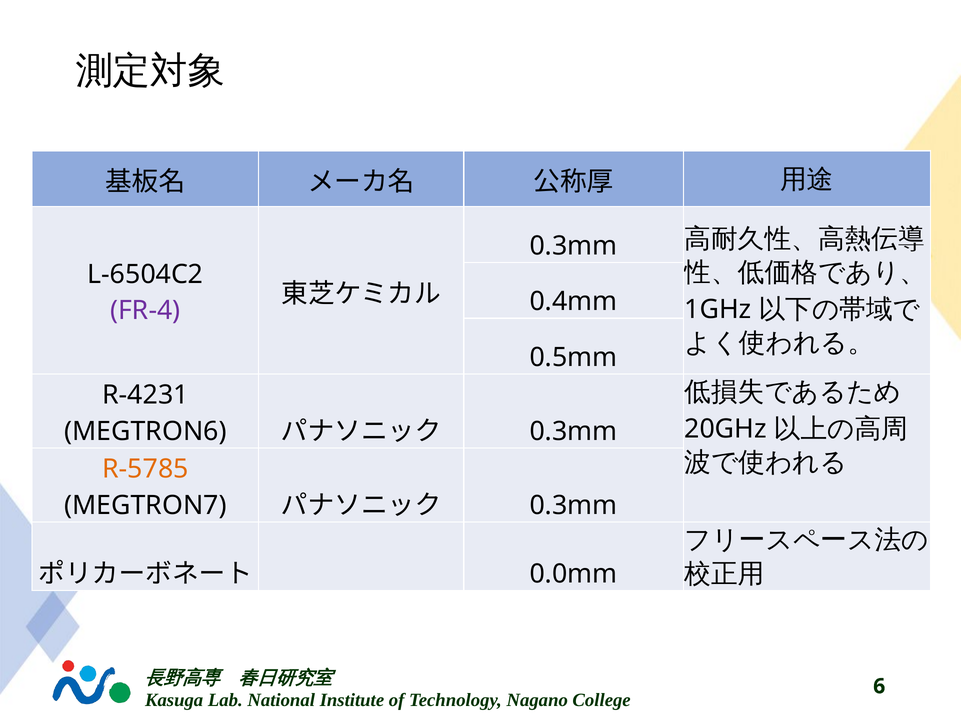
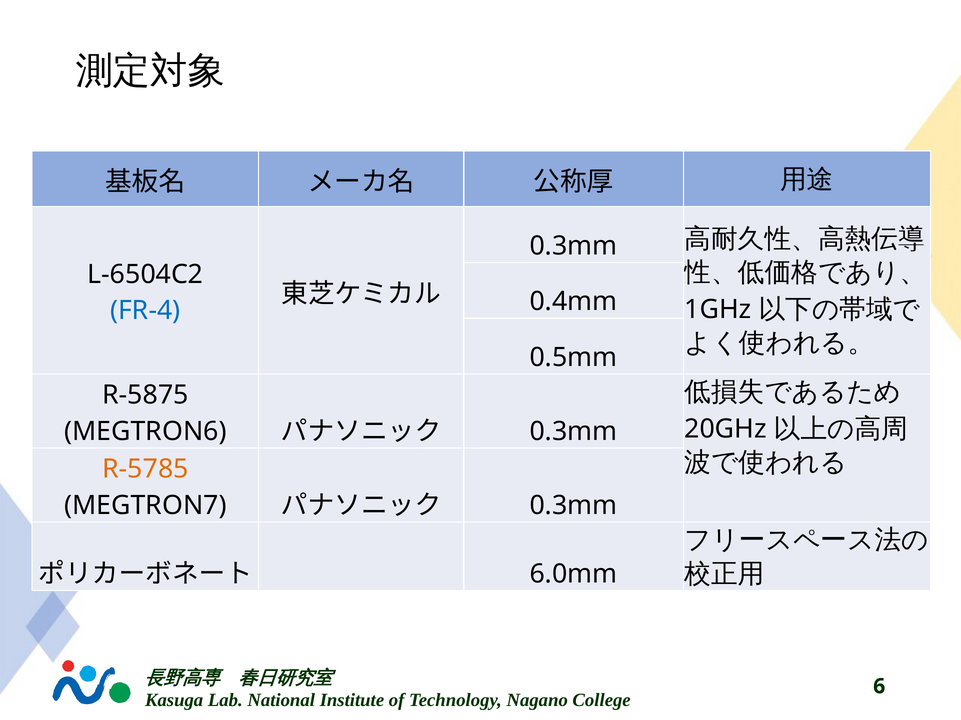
FR-4 colour: purple -> blue (145, 311)
R-4231: R-4231 -> R-5875 (145, 395)
0.0mm: 0.0mm -> 6.0mm (573, 575)
